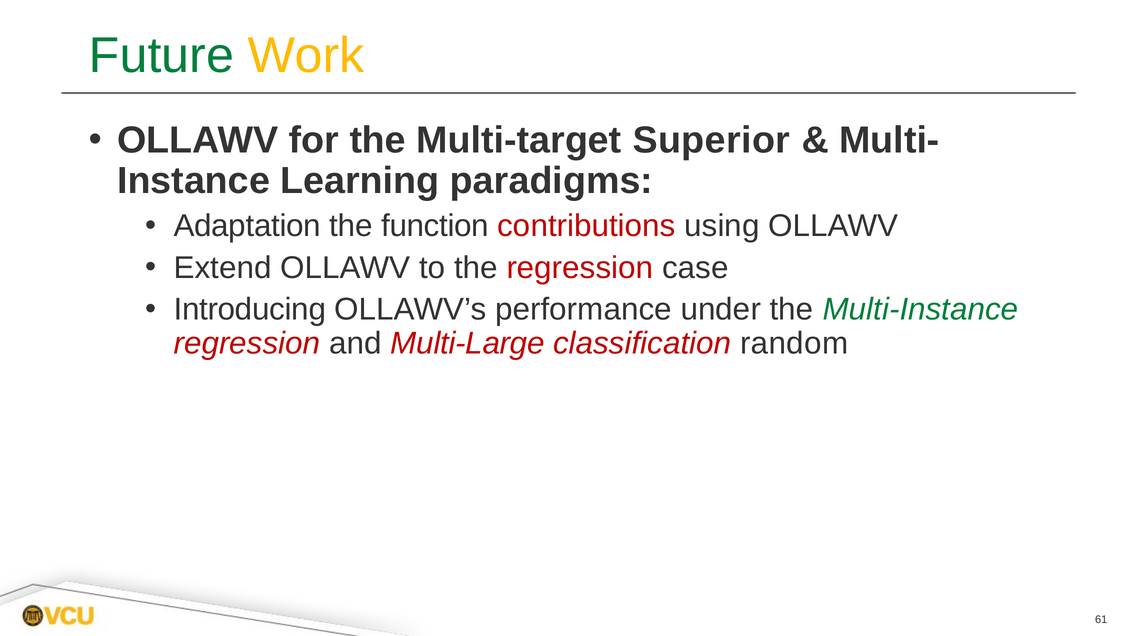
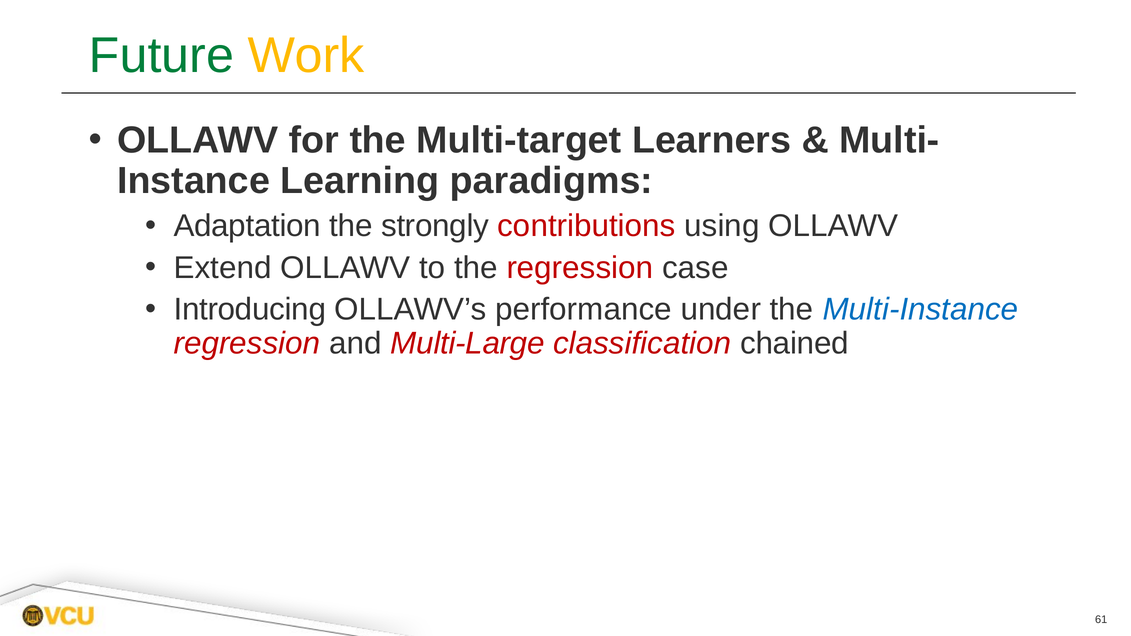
Superior: Superior -> Learners (712, 140)
function: function -> strongly (435, 226)
Multi-Instance colour: green -> blue (921, 310)
random: random -> chained (794, 344)
